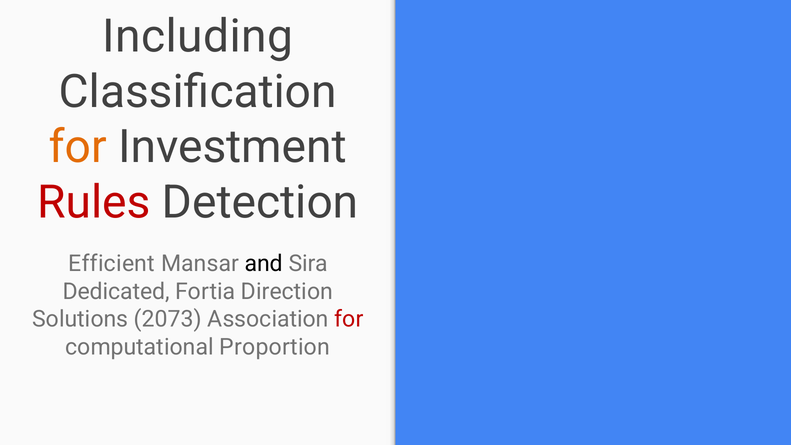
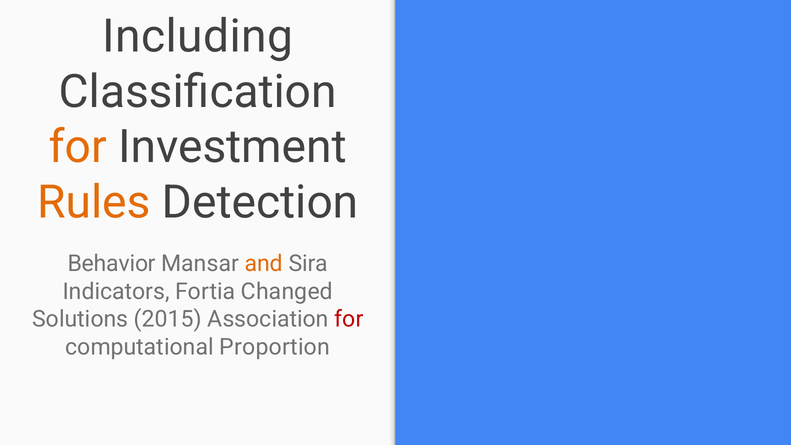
Rules colour: red -> orange (94, 203)
Efficient: Efficient -> Behavior (112, 264)
and colour: black -> orange (264, 264)
Dedicated: Dedicated -> Indicators (116, 292)
Direction: Direction -> Changed (287, 292)
2073: 2073 -> 2015 (168, 319)
